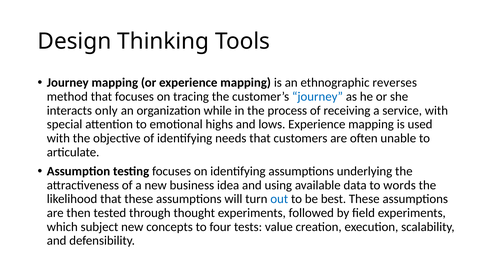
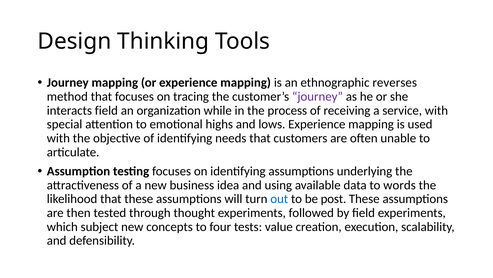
journey colour: blue -> purple (317, 96)
interacts only: only -> field (106, 110)
best: best -> post (333, 199)
